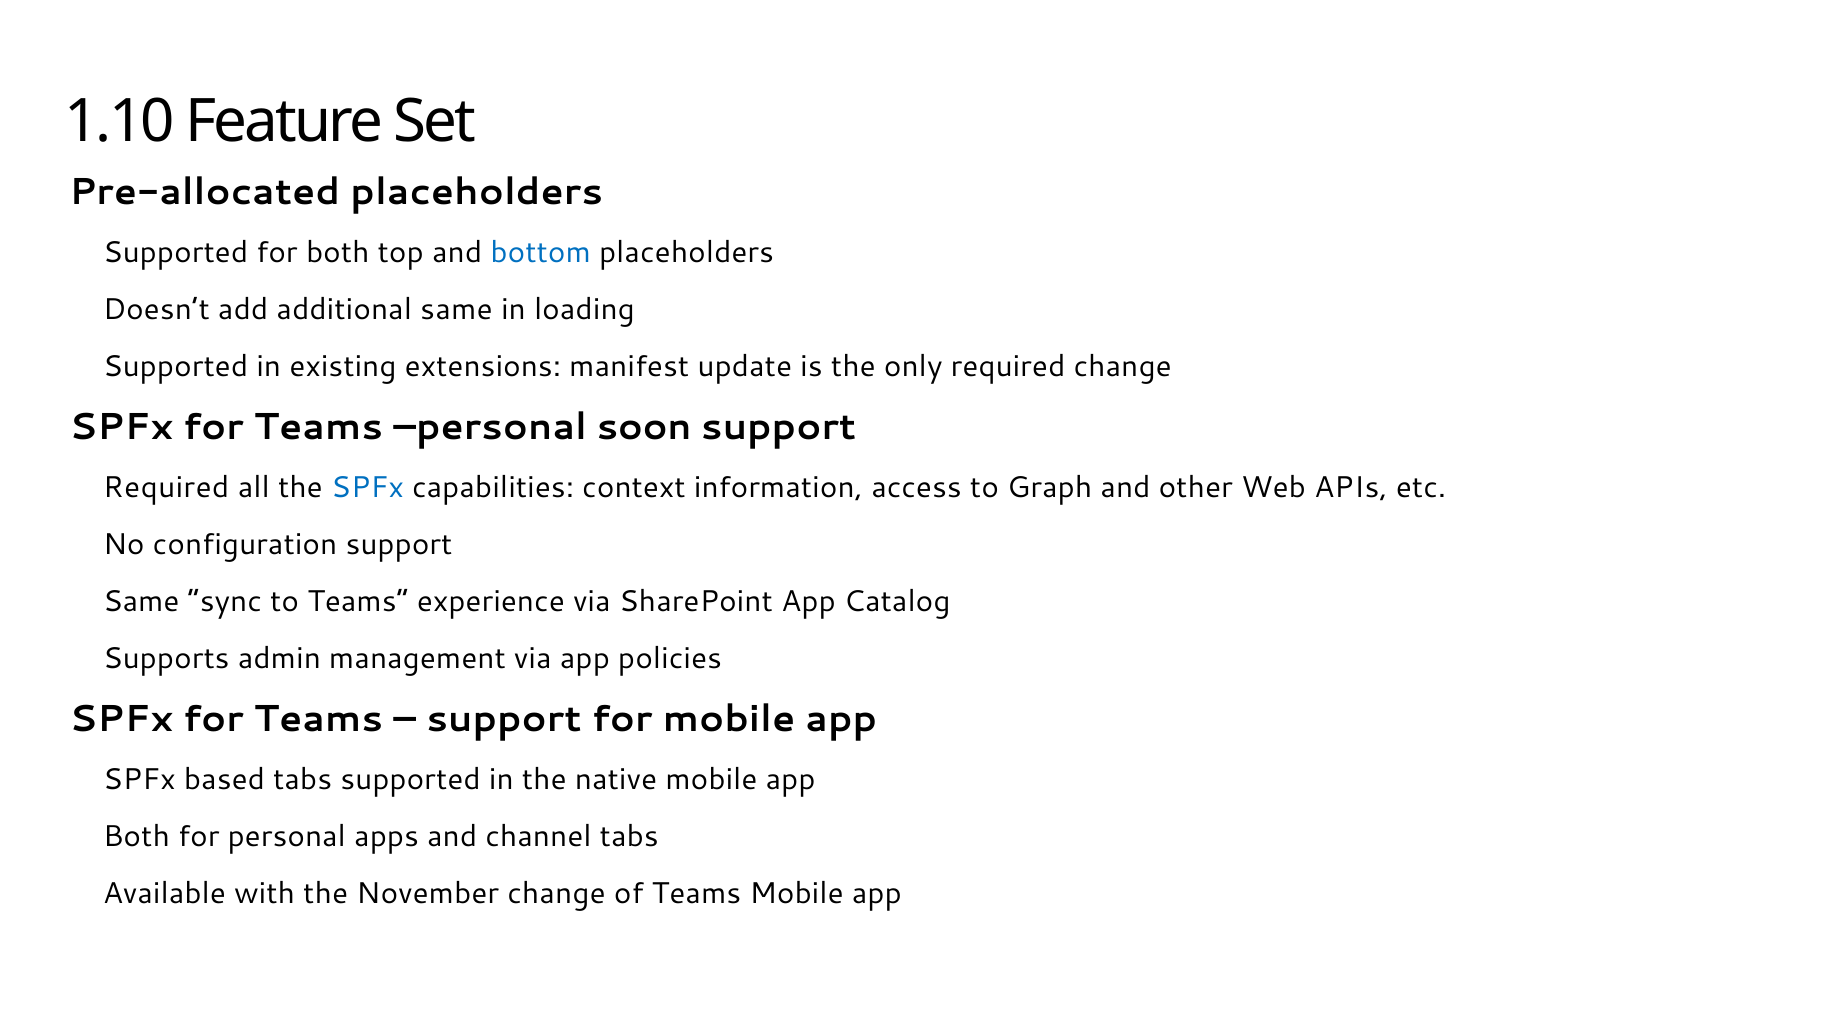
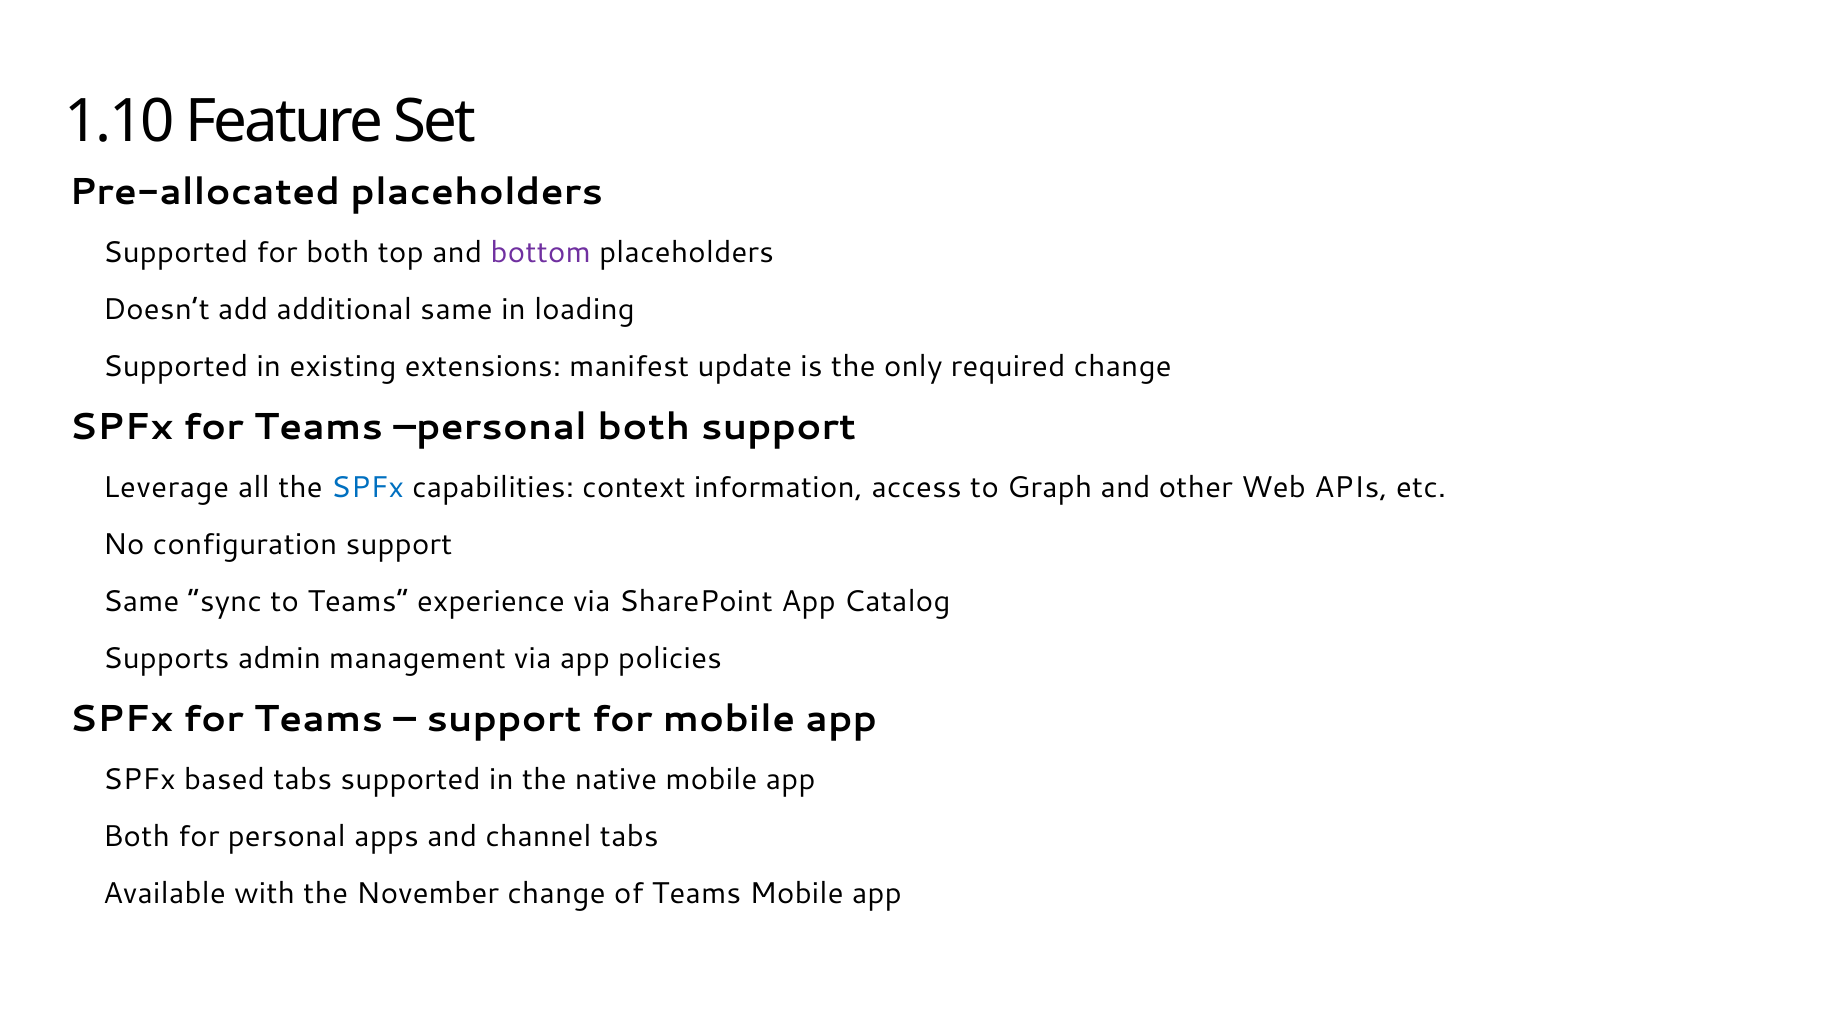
bottom colour: blue -> purple (541, 253)
personal soon: soon -> both (644, 427)
Required: Required -> Leverage (166, 488)
